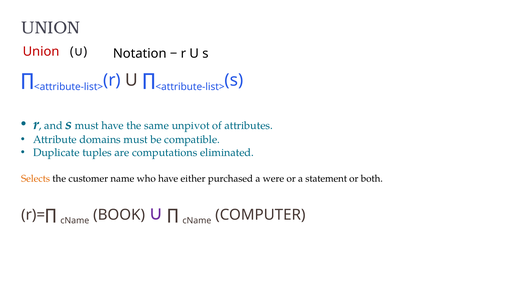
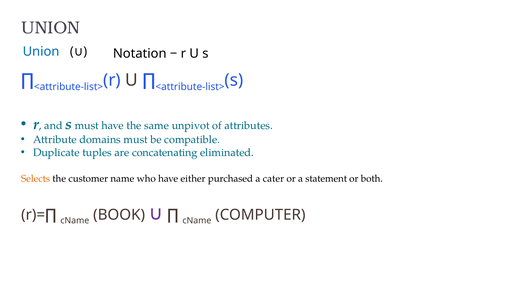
Union colour: red -> blue (41, 52)
computations: computations -> concatenating (165, 152)
were: were -> cater (273, 179)
